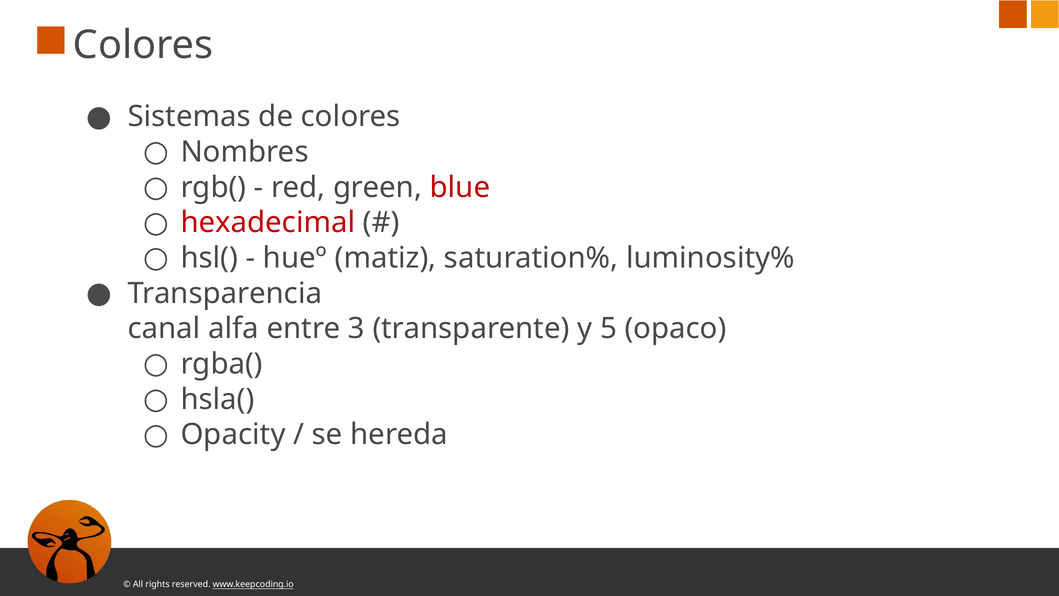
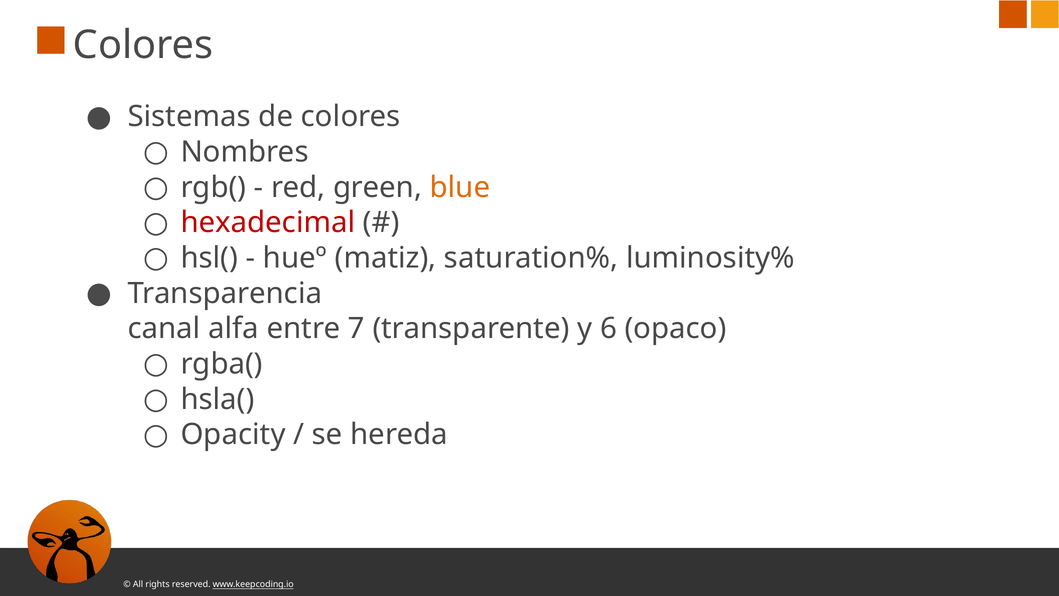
blue colour: red -> orange (460, 187)
3: 3 -> 7 (356, 329)
5: 5 -> 6 (608, 329)
